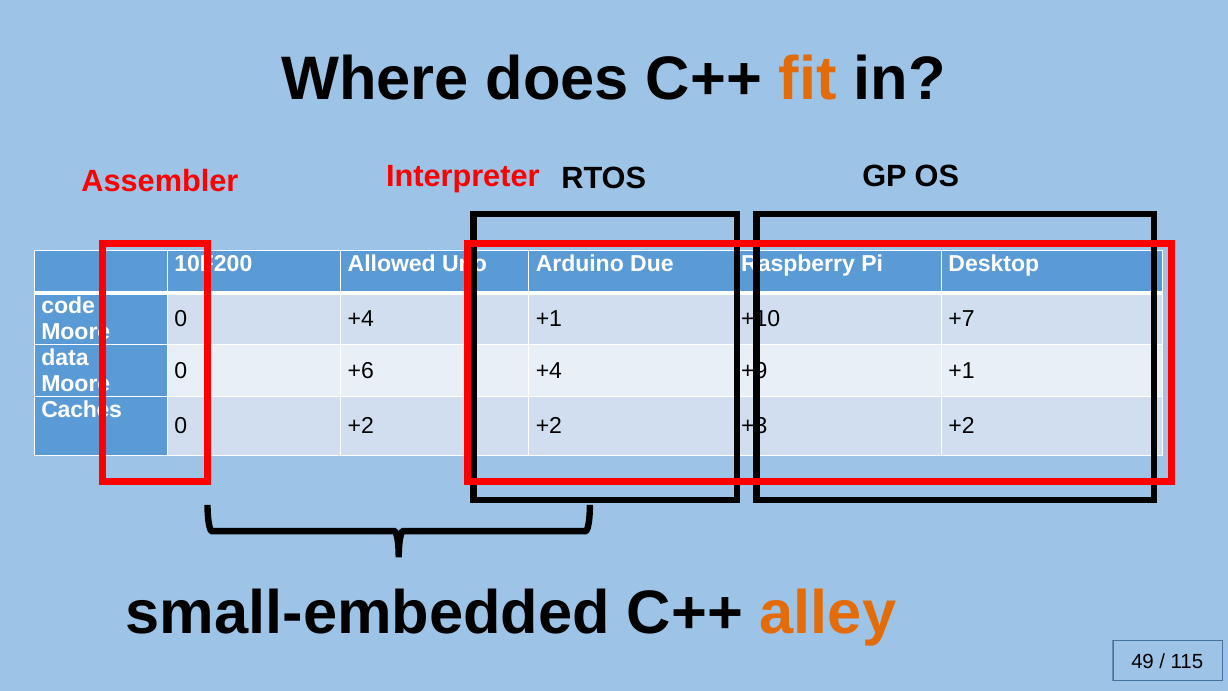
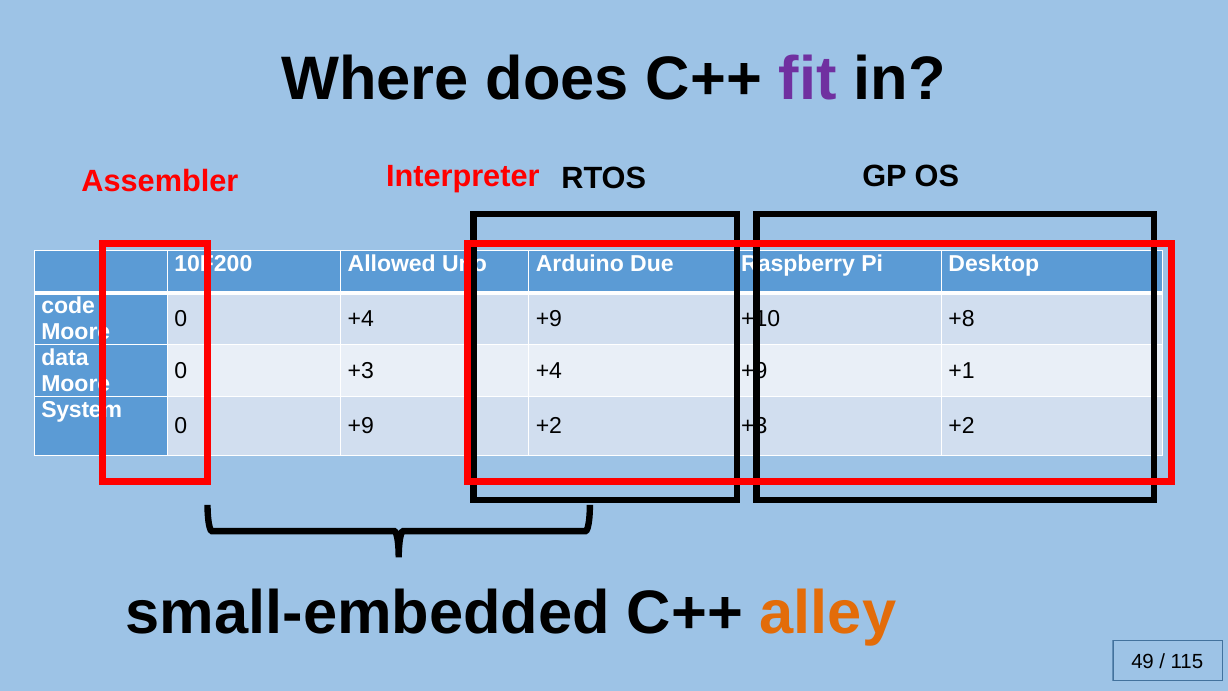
fit colour: orange -> purple (808, 80)
0 +4 +1: +1 -> +9 (549, 319)
+7: +7 -> +8 (962, 319)
0 +6: +6 -> +3 (361, 371)
Caches: Caches -> System (82, 409)
0 +2: +2 -> +9 (361, 426)
